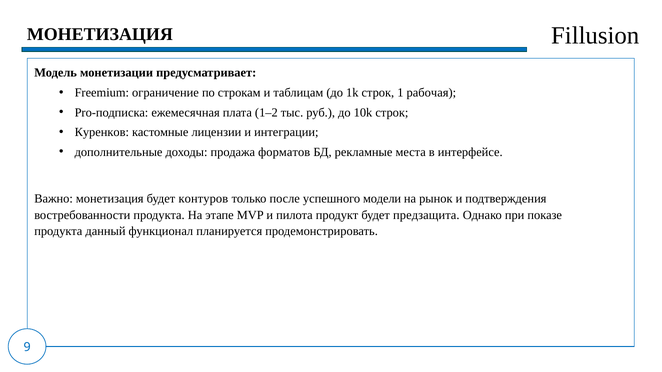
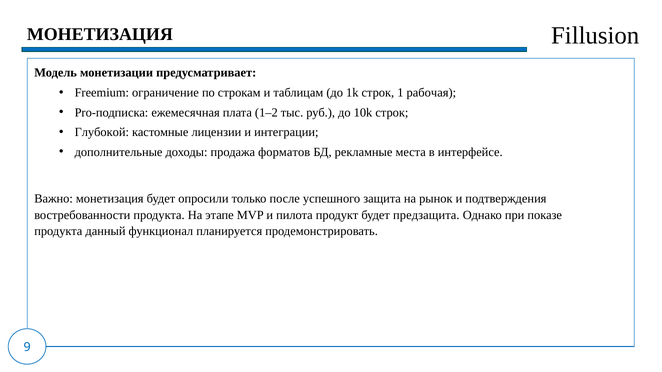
Куренков: Куренков -> Глубокой (102, 132)
контуров: контуров -> опросили (203, 199)
модели: модели -> защита (382, 199)
